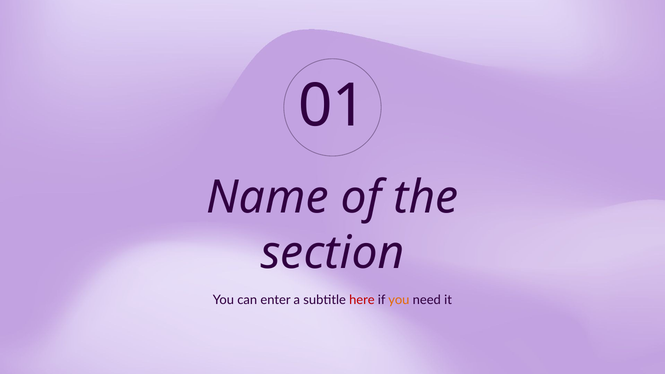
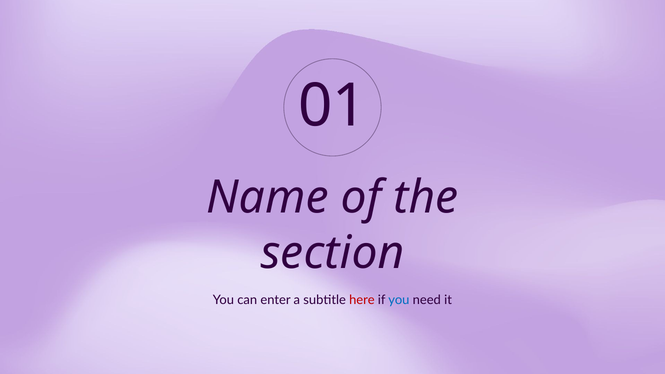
you colour: orange -> blue (399, 300)
